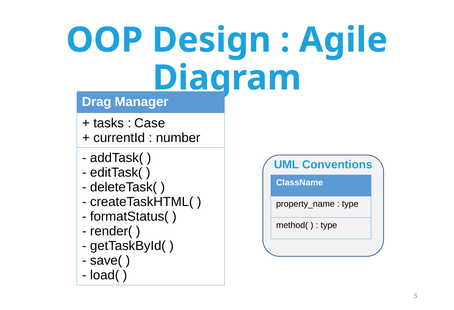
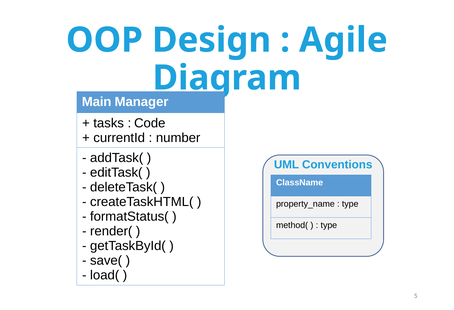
Drag: Drag -> Main (97, 102)
Case: Case -> Code (150, 123)
